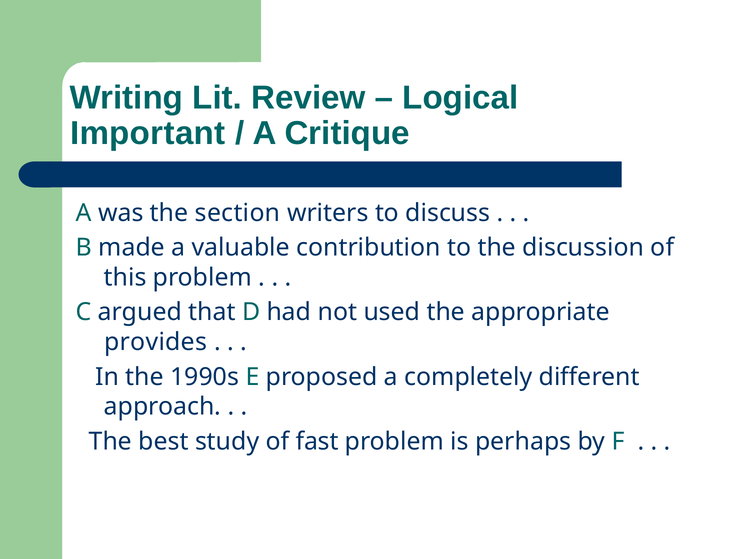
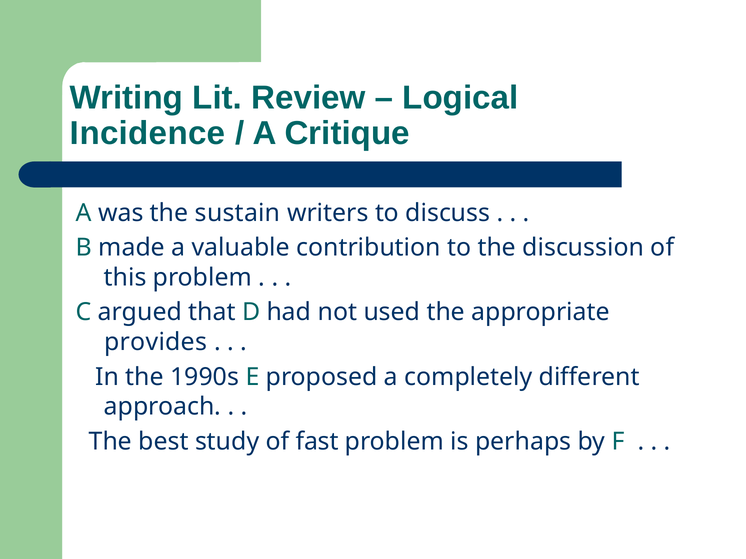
Important: Important -> Incidence (148, 134)
section: section -> sustain (238, 213)
